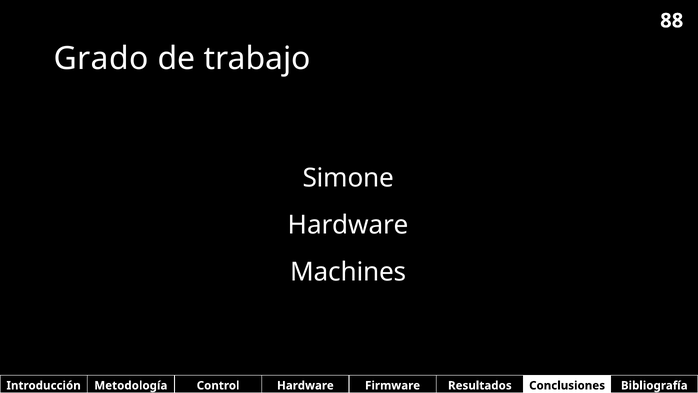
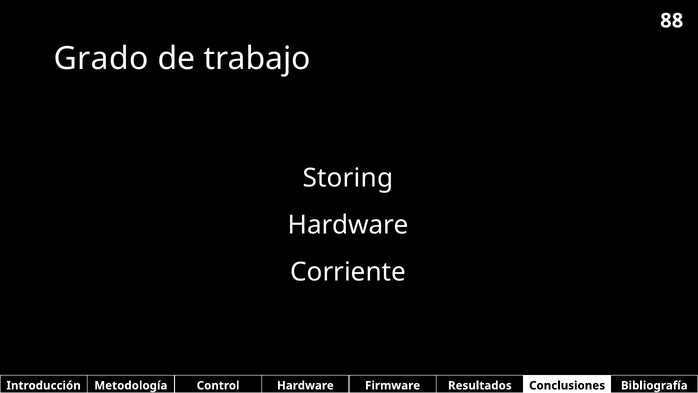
Simone: Simone -> Storing (348, 178)
Machines: Machines -> Corriente (348, 272)
